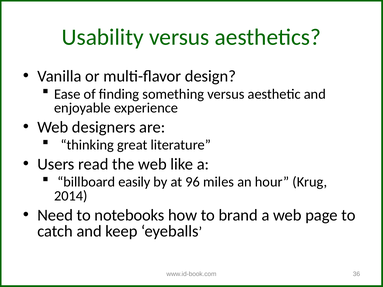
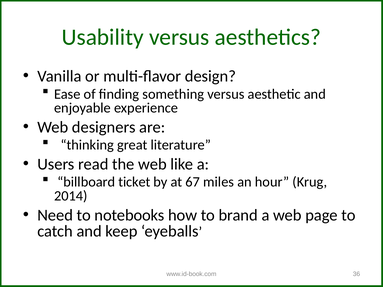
easily: easily -> ticket (134, 182)
96: 96 -> 67 (193, 182)
